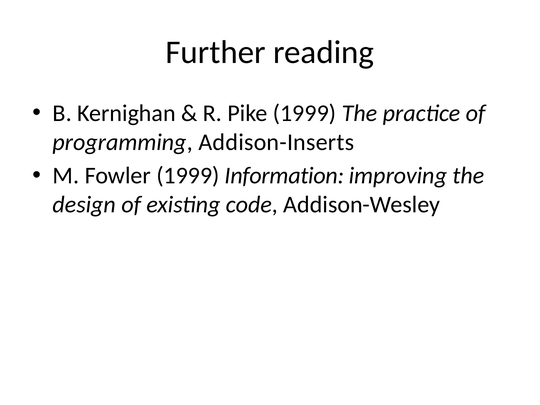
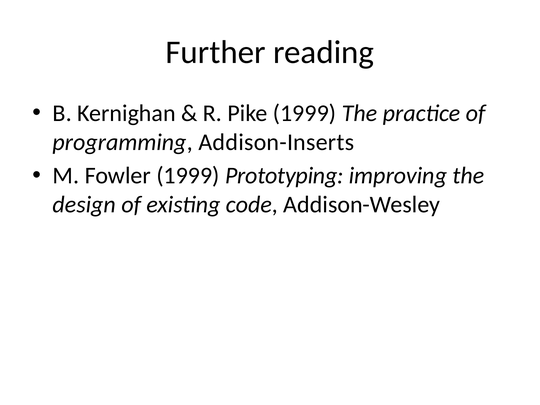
Information: Information -> Prototyping (284, 176)
